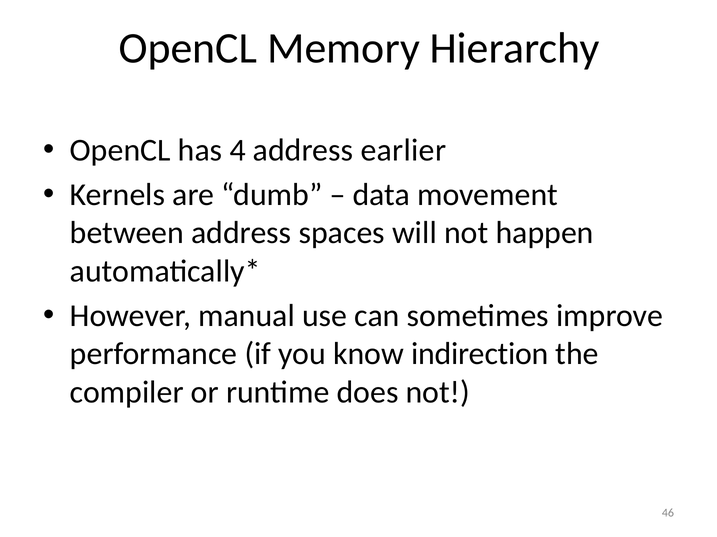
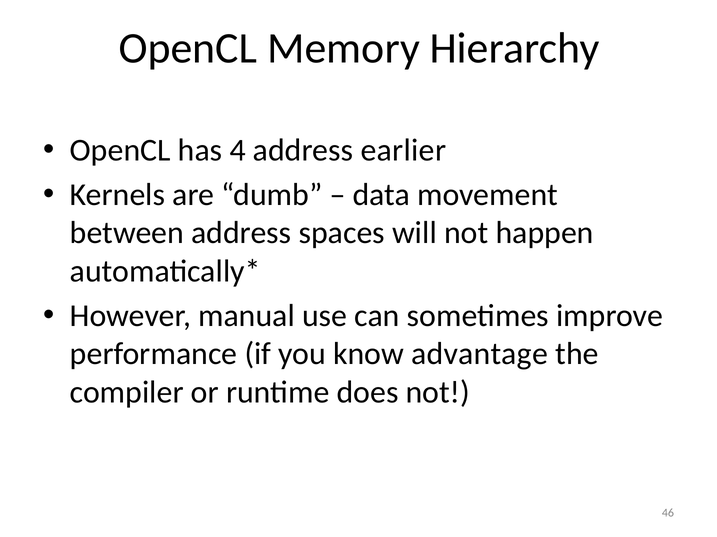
indirection: indirection -> advantage (480, 354)
